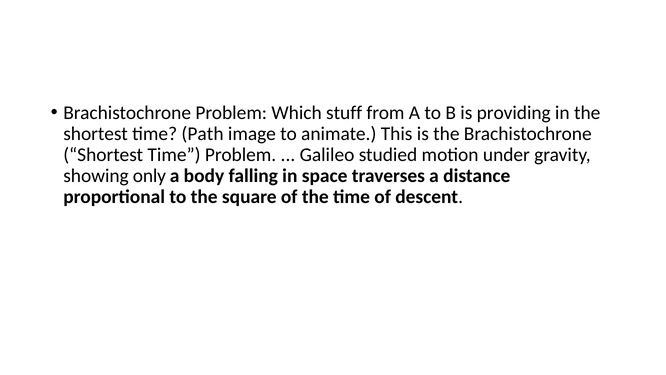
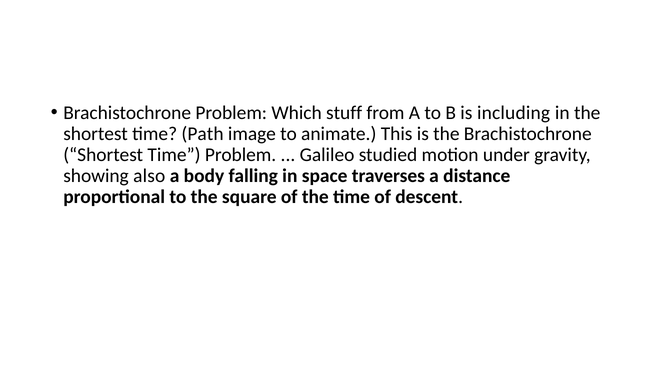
providing: providing -> including (514, 113)
only: only -> also (149, 176)
